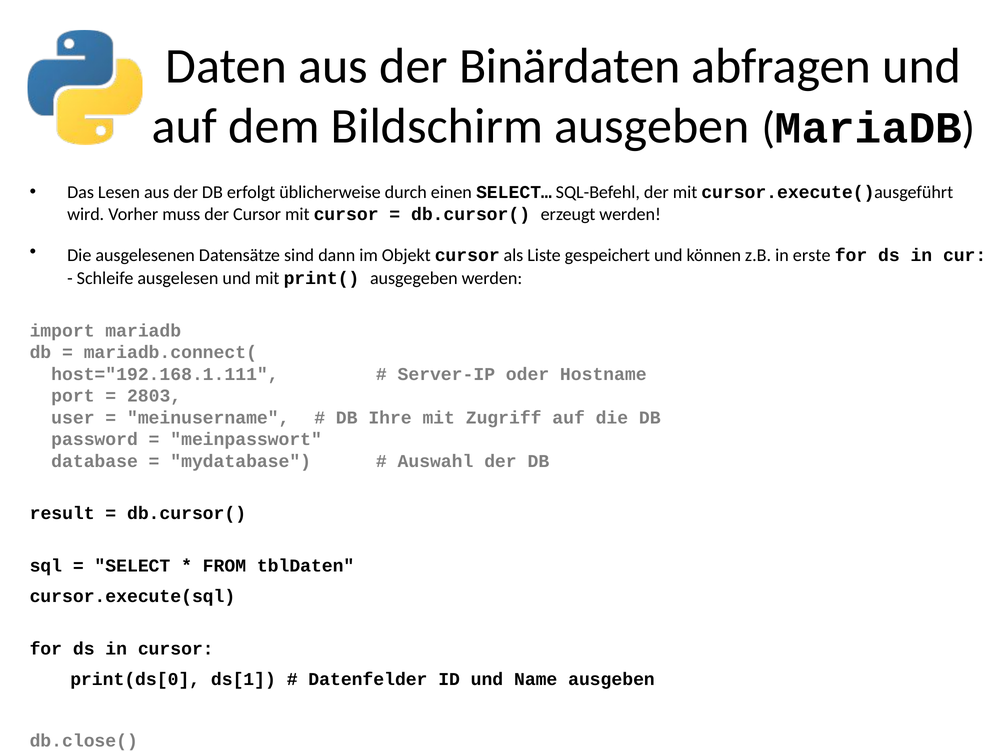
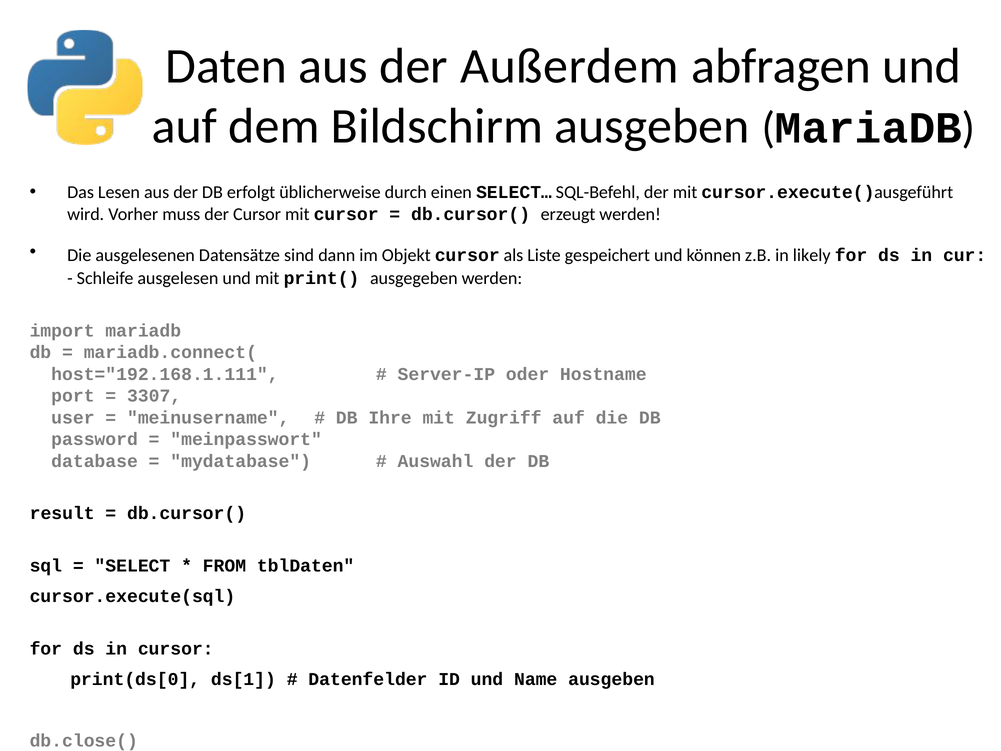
Binärdaten: Binärdaten -> Außerdem (569, 66)
erste: erste -> likely (812, 255)
2803: 2803 -> 3307 (154, 396)
